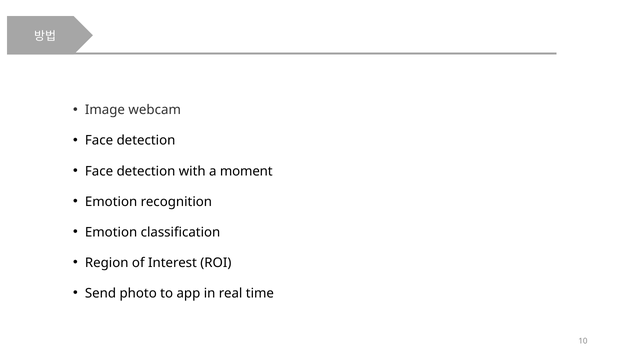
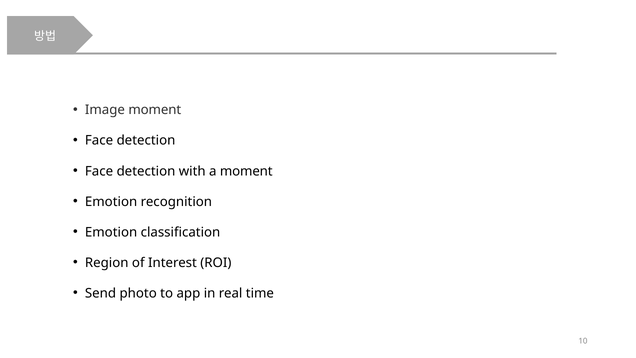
Image webcam: webcam -> moment (155, 110)
